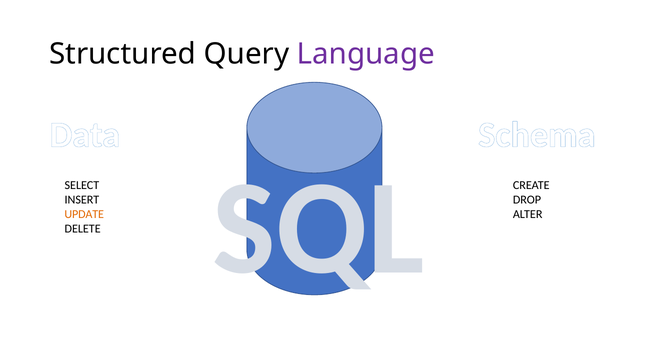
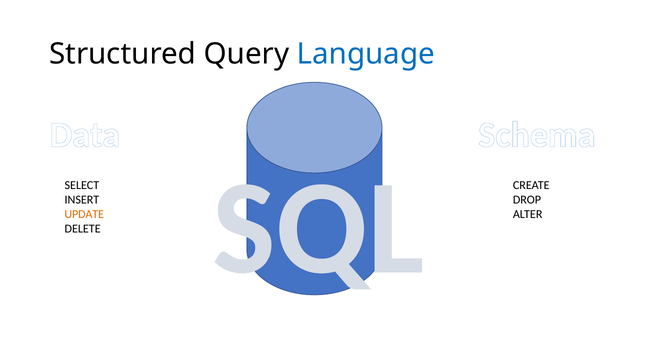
Language colour: purple -> blue (366, 54)
